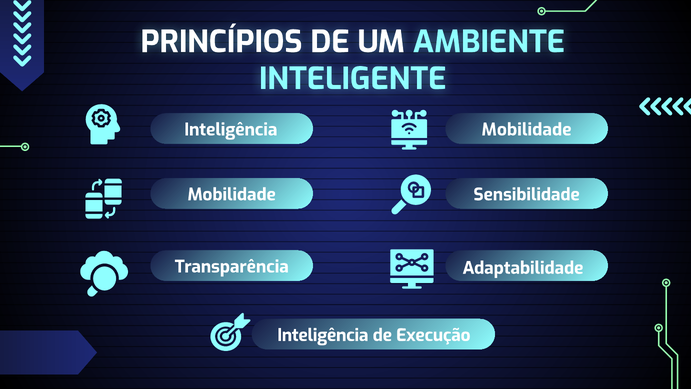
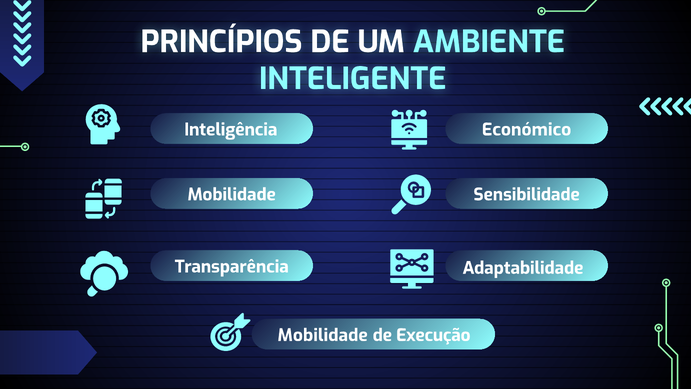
Inteligência Mobilidade: Mobilidade -> Económico (527, 130)
Inteligência: Inteligência -> Mobilidade (323, 335)
